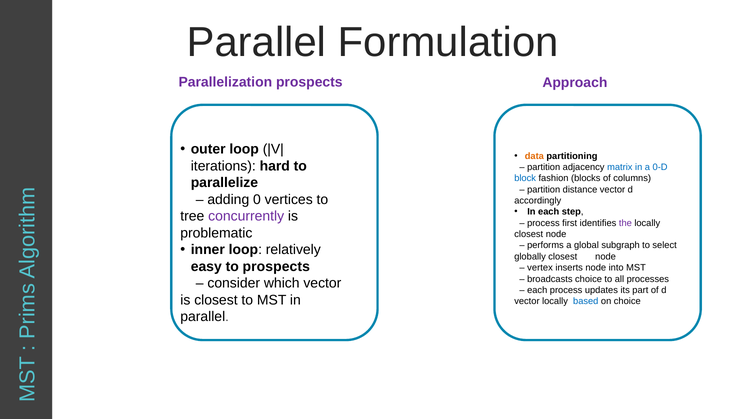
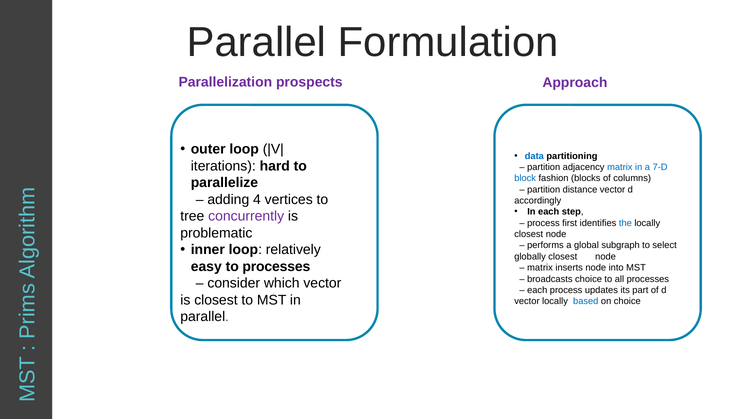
data colour: orange -> blue (534, 156)
0-D: 0-D -> 7-D (660, 167)
0: 0 -> 4 (257, 199)
the colour: purple -> blue (625, 223)
to prospects: prospects -> processes (276, 266)
vertex: vertex -> matrix (540, 267)
